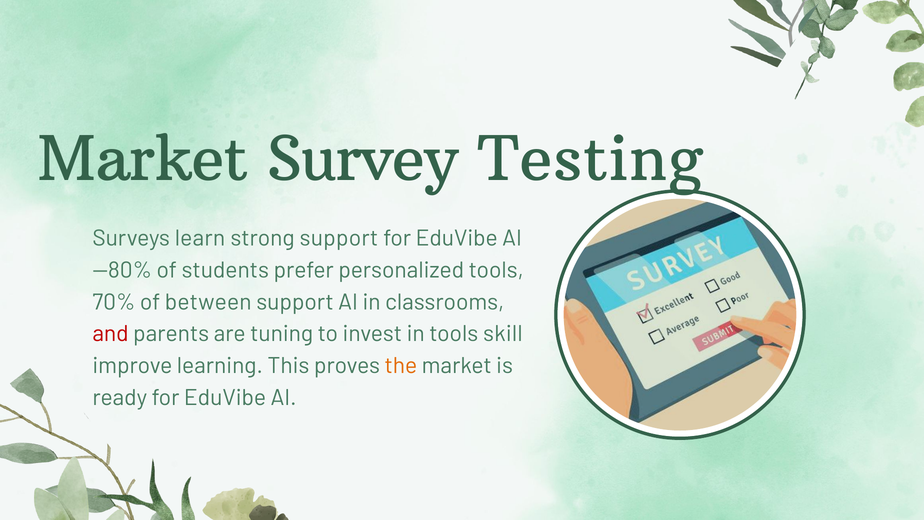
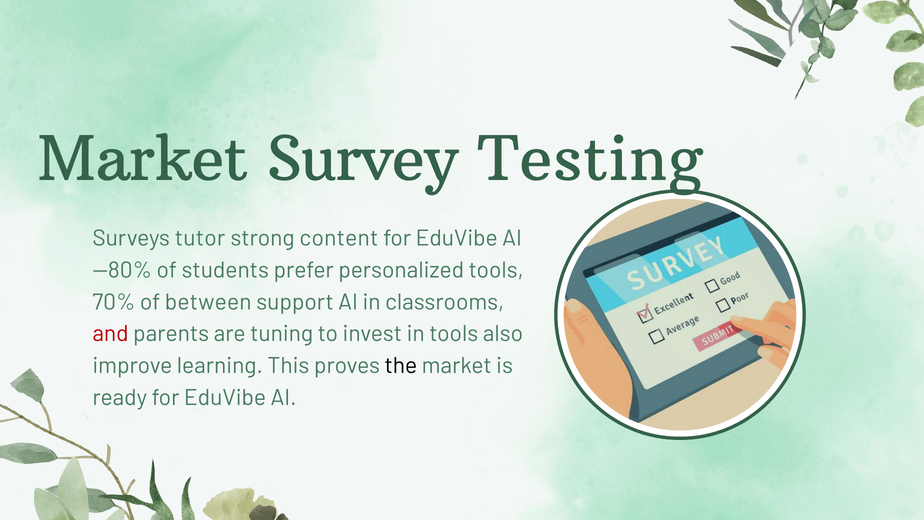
learn: learn -> tutor (200, 238)
strong support: support -> content (339, 238)
skill: skill -> also (503, 334)
the colour: orange -> black (401, 366)
